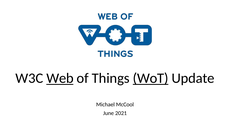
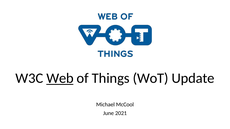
WoT underline: present -> none (151, 78)
